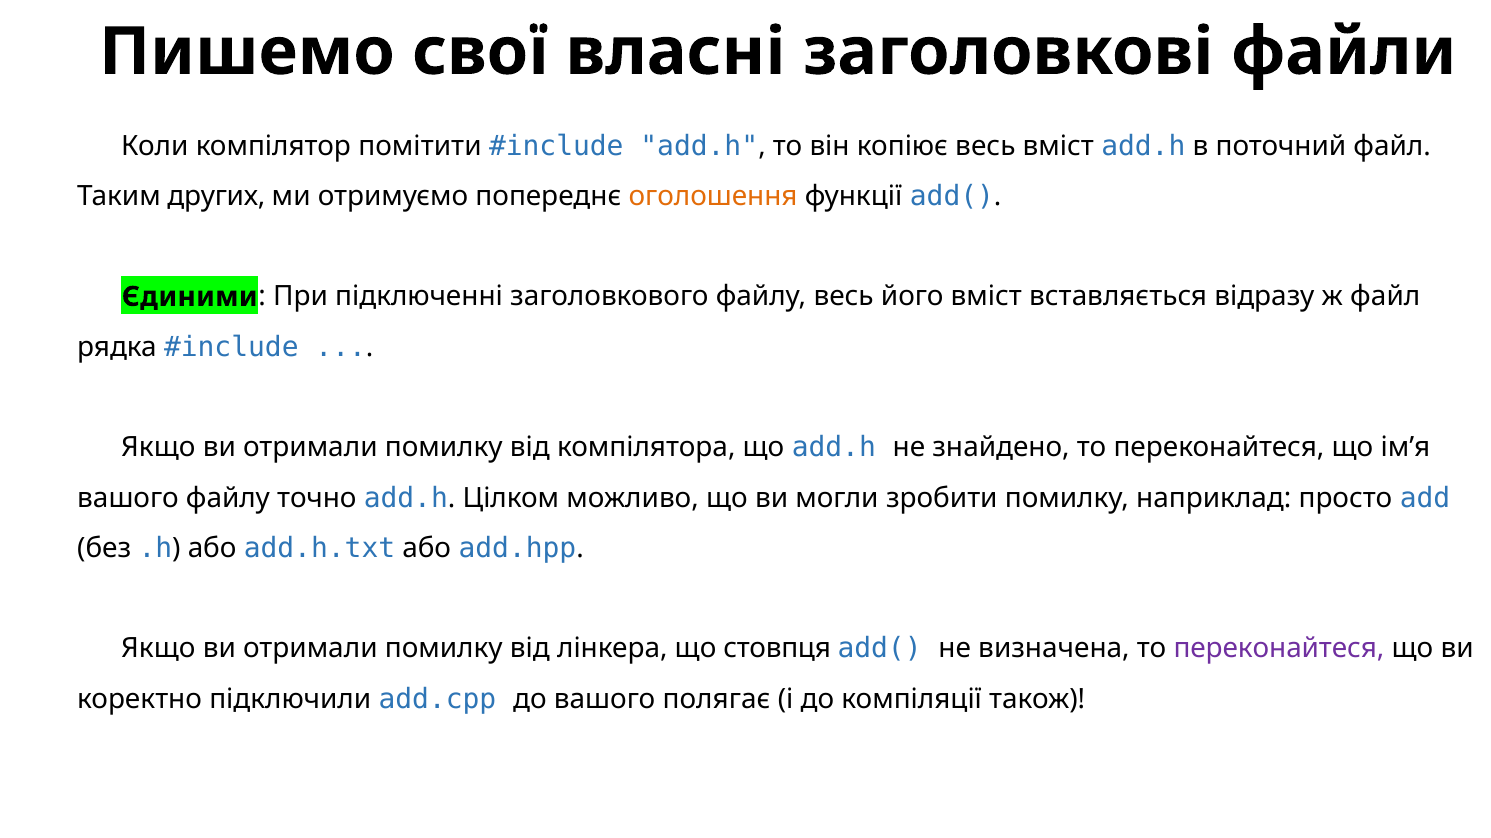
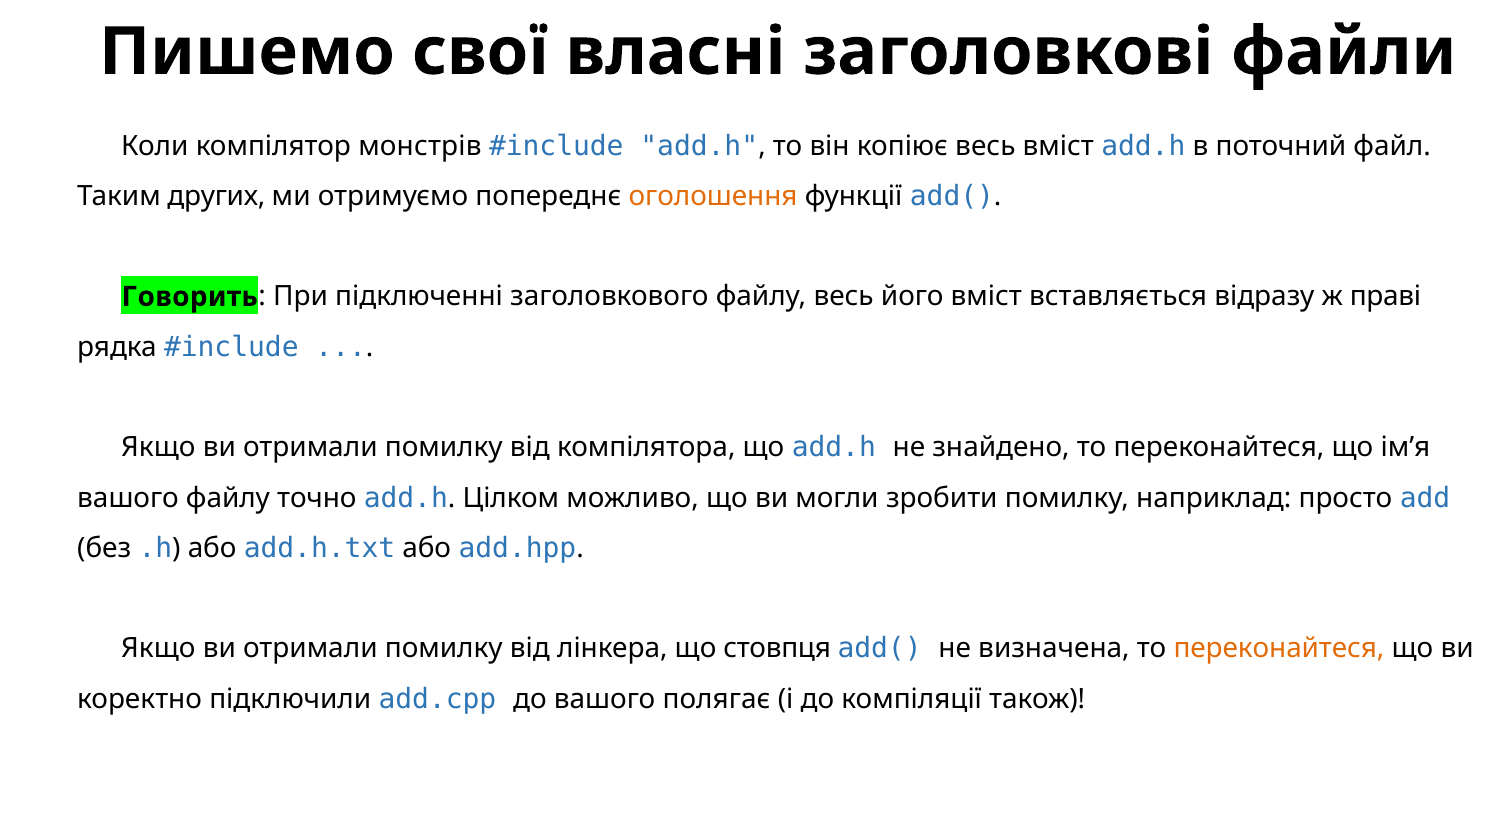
помітити: помітити -> монстрів (420, 146)
Єдиними: Єдиними -> Говорить (190, 297)
ж файл: файл -> праві (1385, 297)
переконайтеся colour: purple -> orange (1279, 649)
